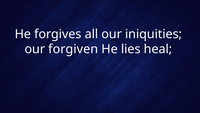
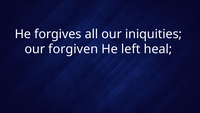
lies: lies -> left (131, 49)
